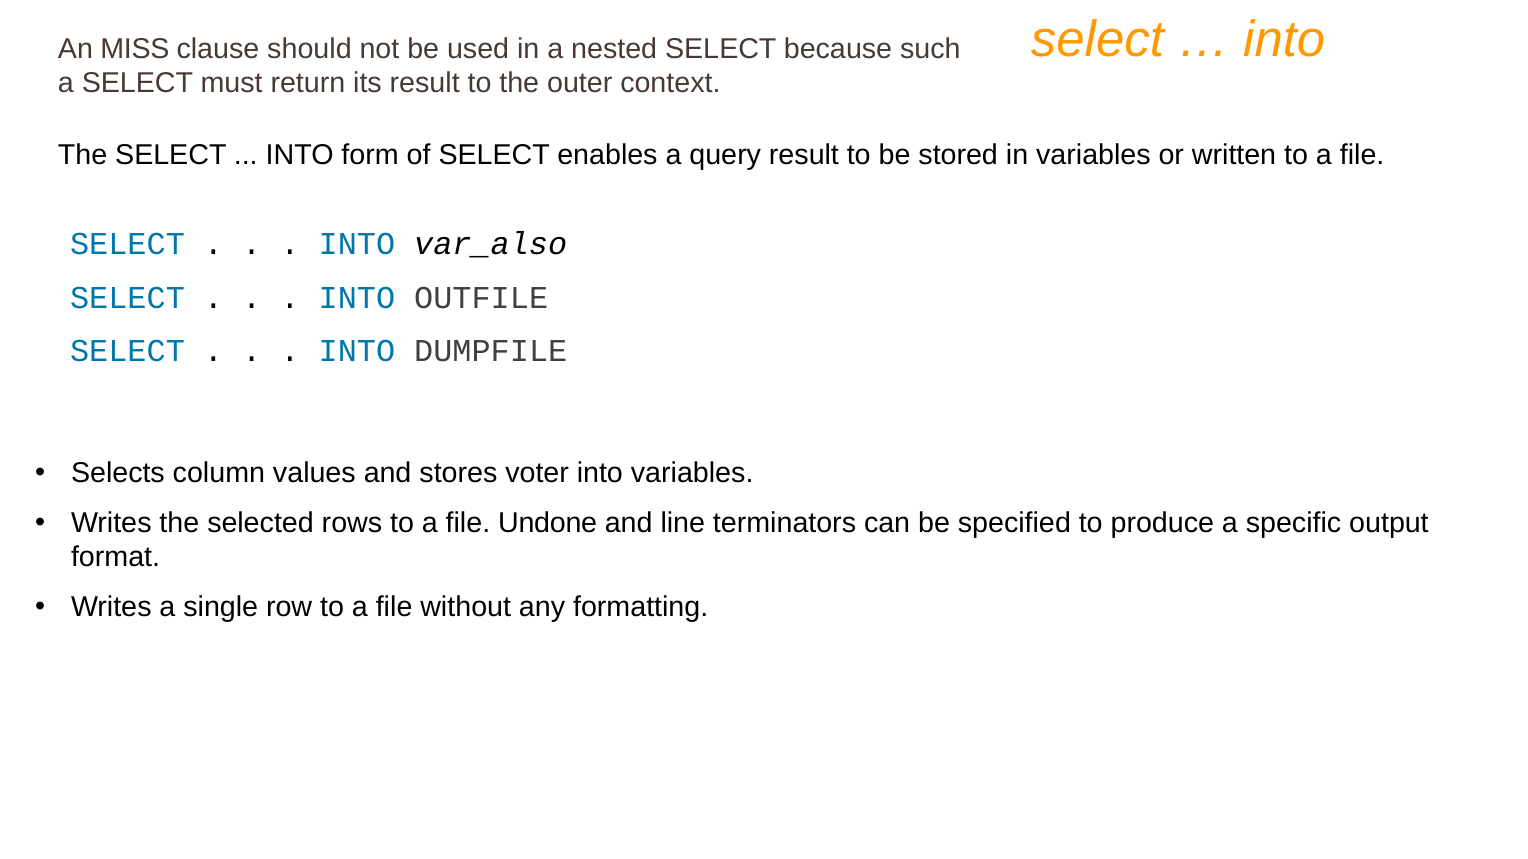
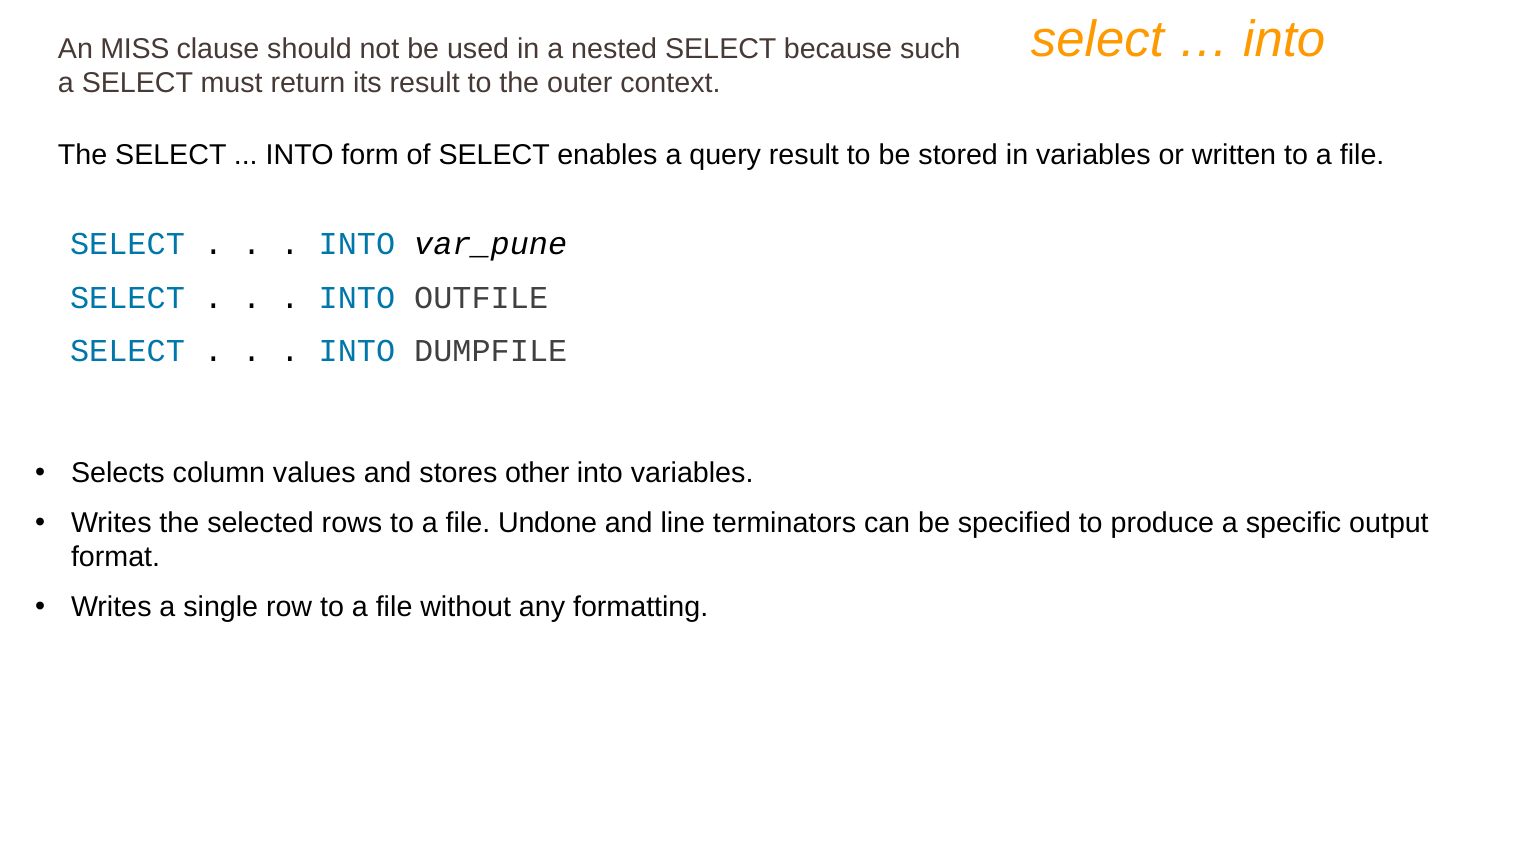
var_also: var_also -> var_pune (491, 244)
voter: voter -> other (537, 474)
